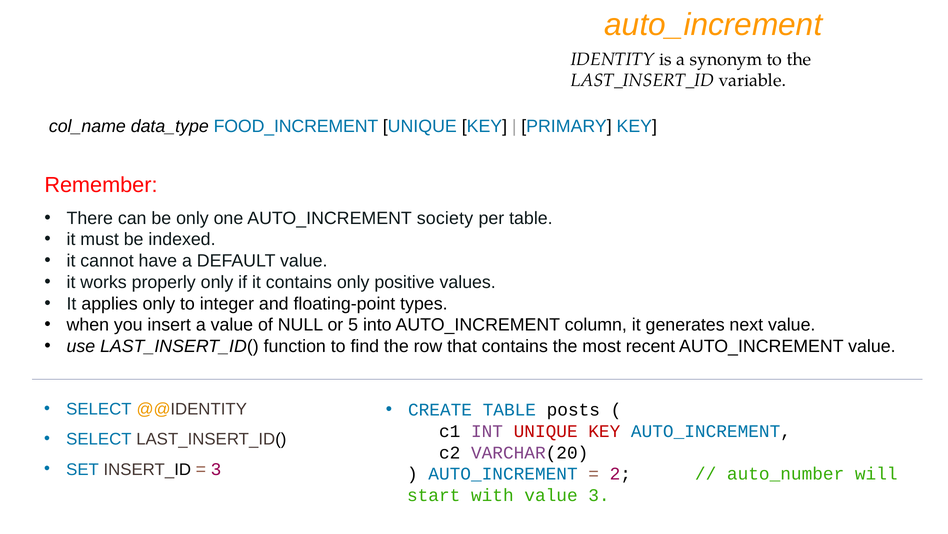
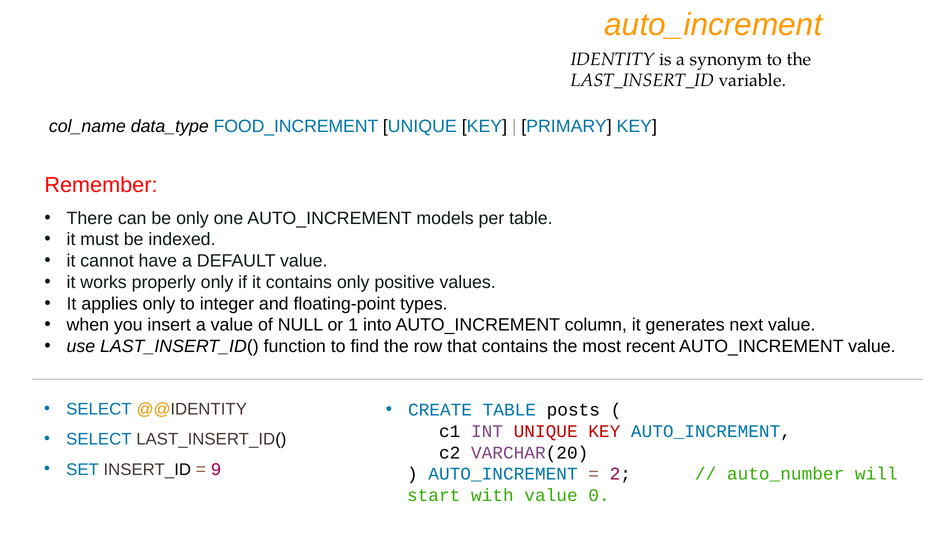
society: society -> models (445, 218)
5: 5 -> 1 (353, 325)
3: 3 -> 9 (216, 469)
value 3: 3 -> 0 (599, 495)
